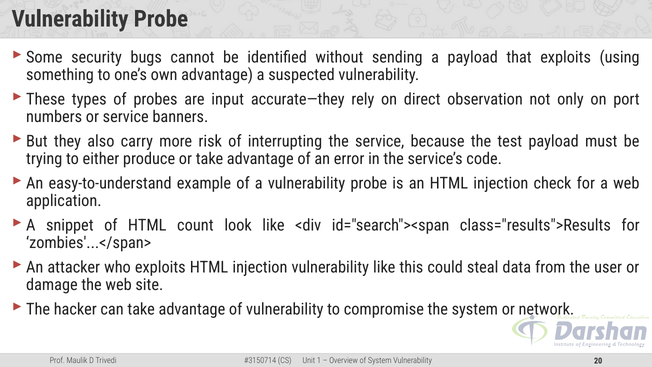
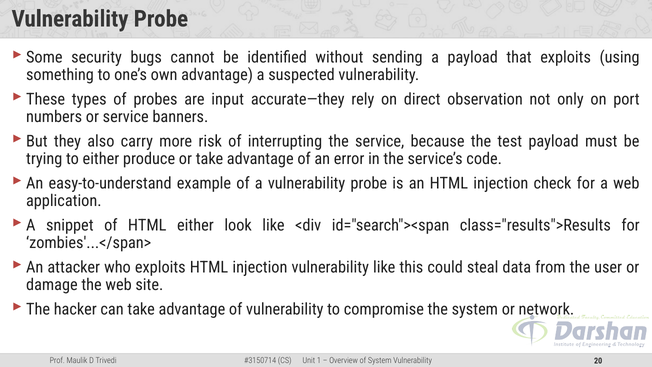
HTML count: count -> either (195, 225)
